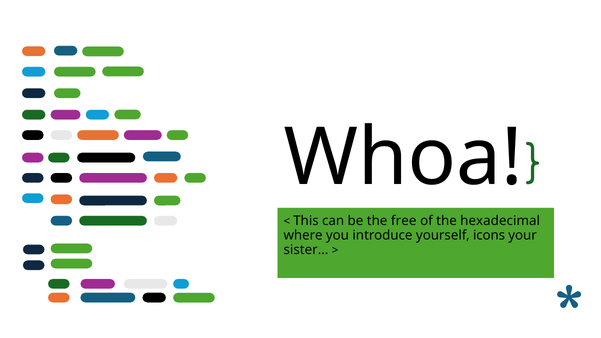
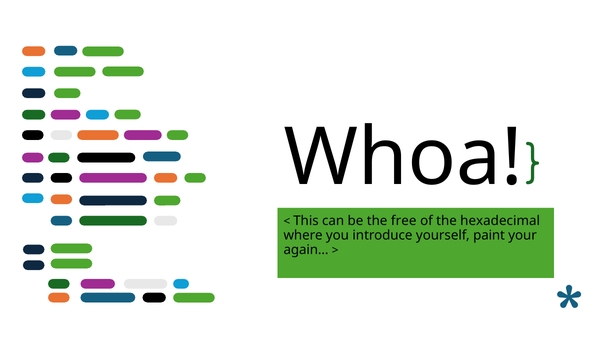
icons: icons -> paint (489, 235)
sister…: sister… -> again… (306, 250)
